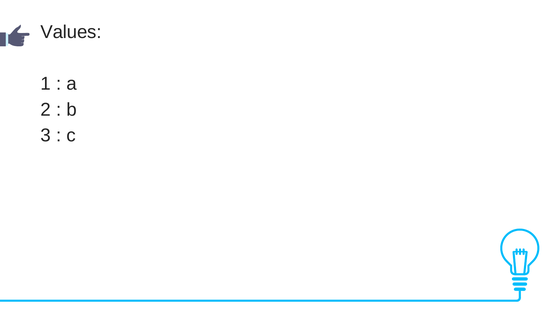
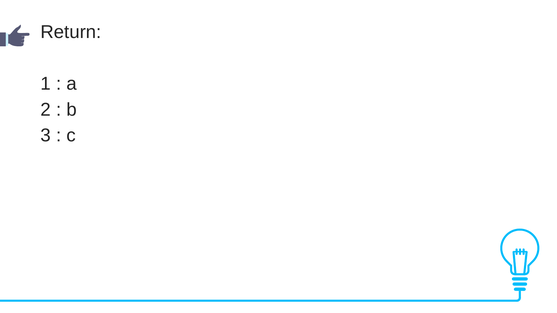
Values: Values -> Return (71, 32)
